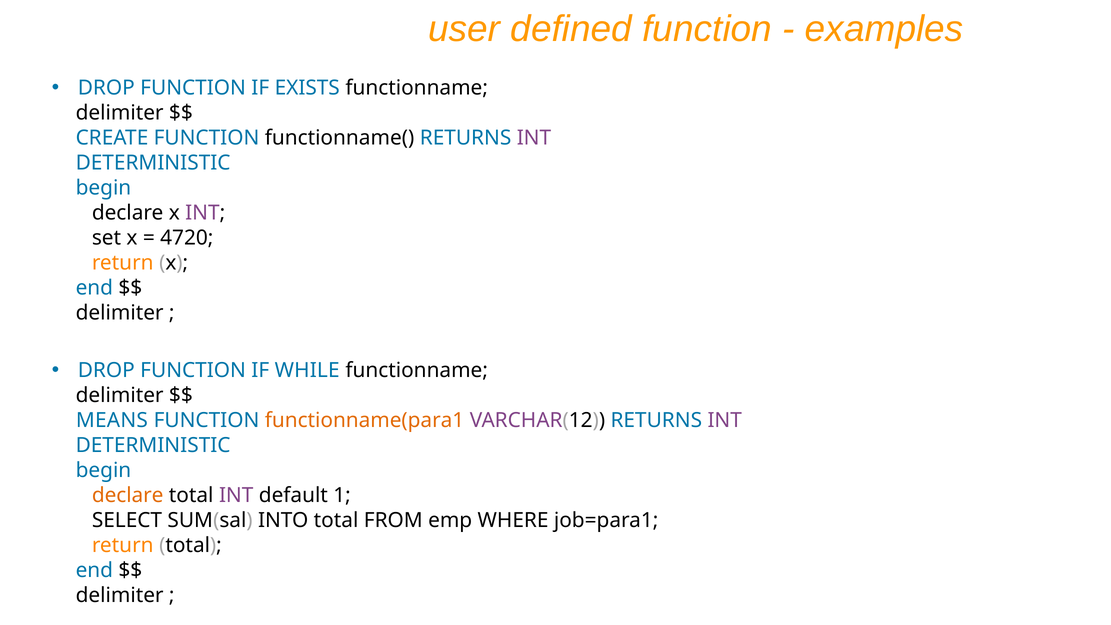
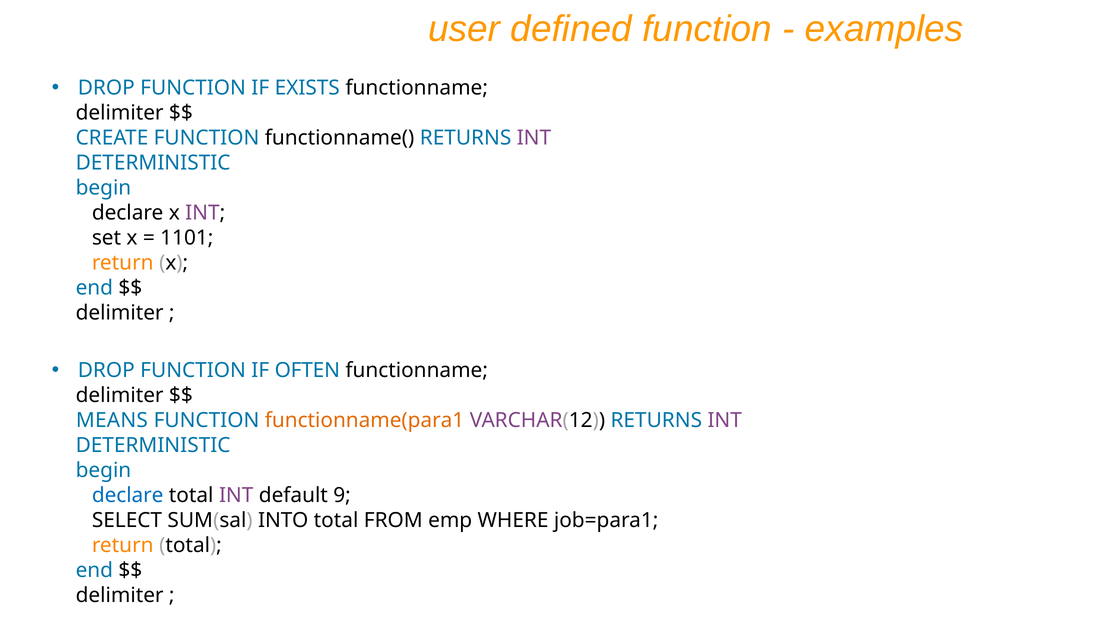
4720: 4720 -> 1101 (187, 238)
WHILE: WHILE -> OFTEN (307, 370)
declare colour: orange -> blue (128, 495)
1: 1 -> 9 (342, 495)
